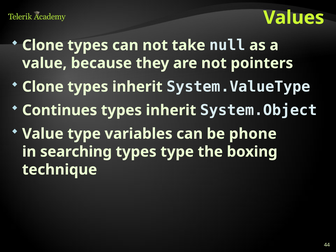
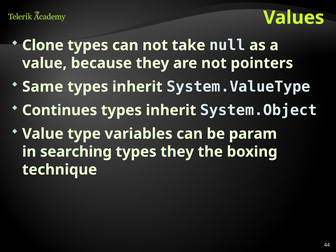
Clone: Clone -> Same (43, 87)
phone: phone -> param (253, 134)
types type: type -> they (177, 152)
